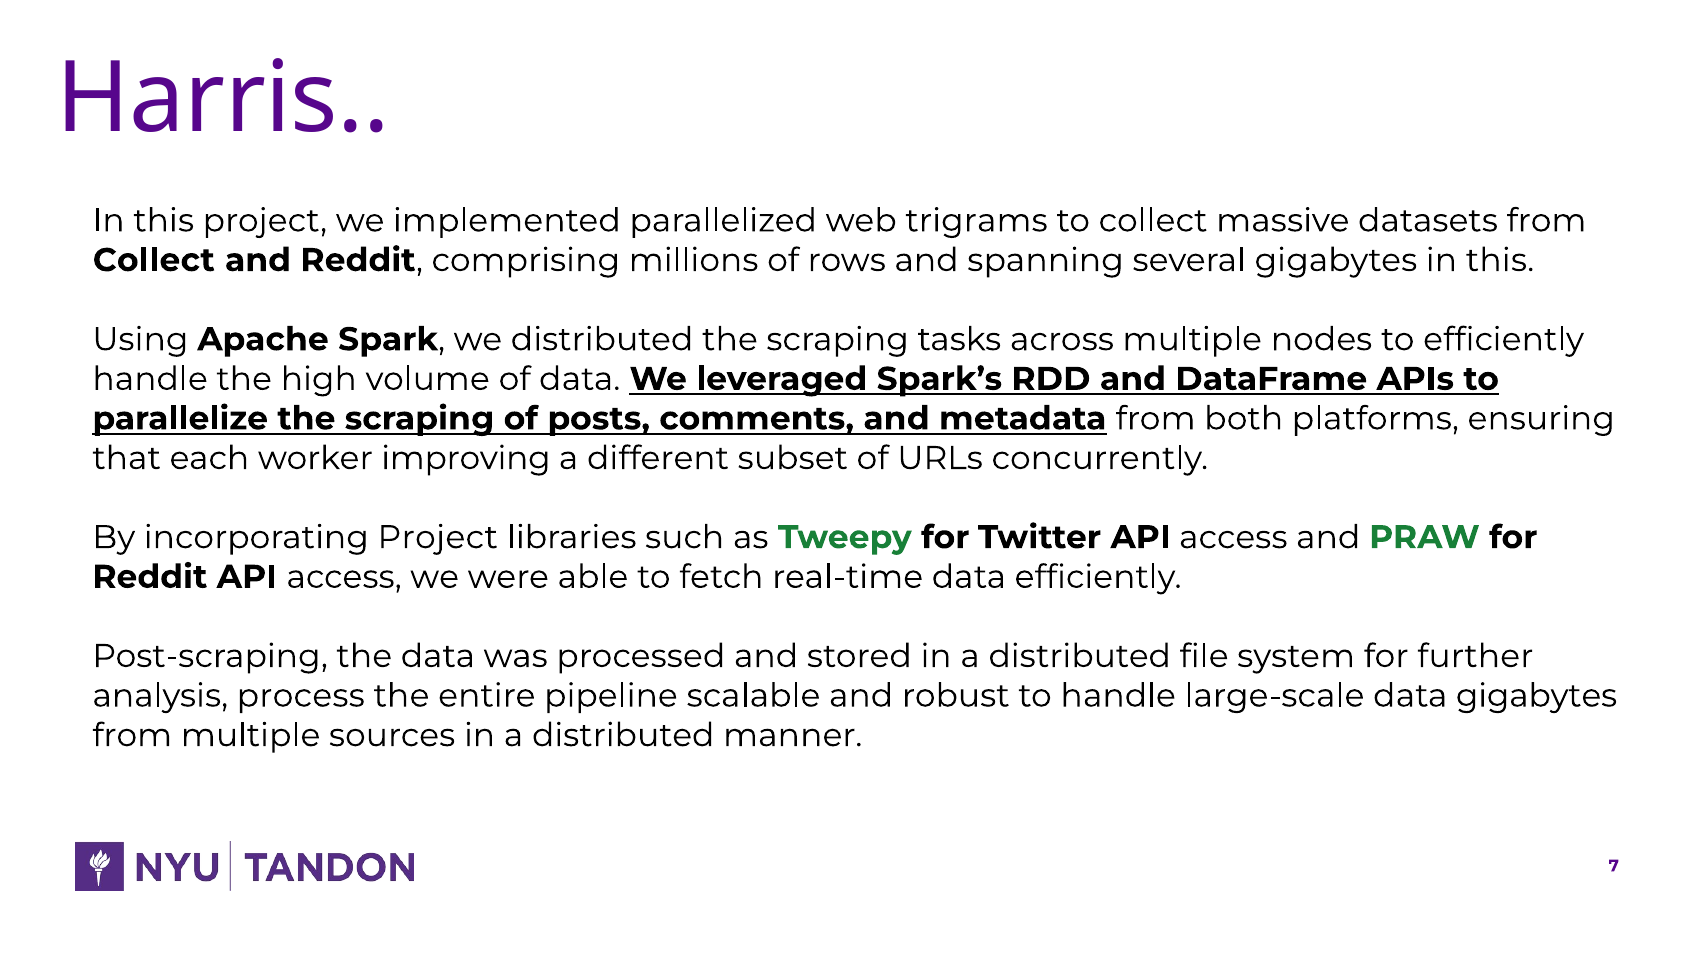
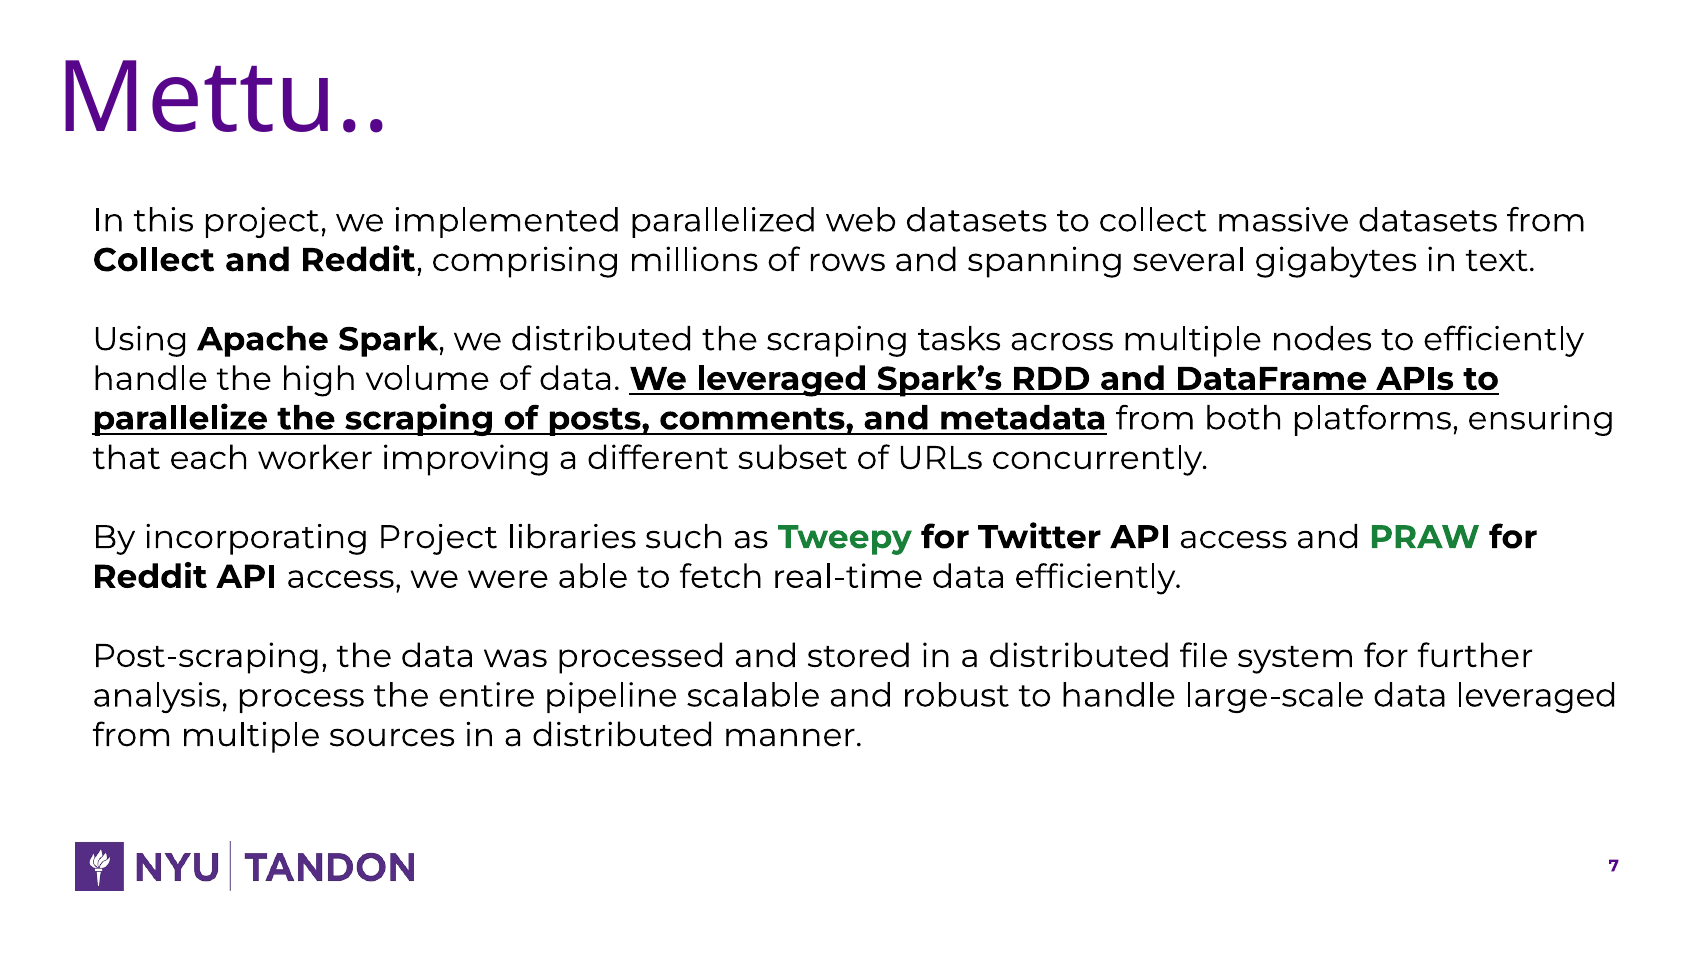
Harris: Harris -> Mettu (223, 99)
web trigrams: trigrams -> datasets (976, 221)
gigabytes in this: this -> text (1500, 260)
data gigabytes: gigabytes -> leveraged (1537, 696)
